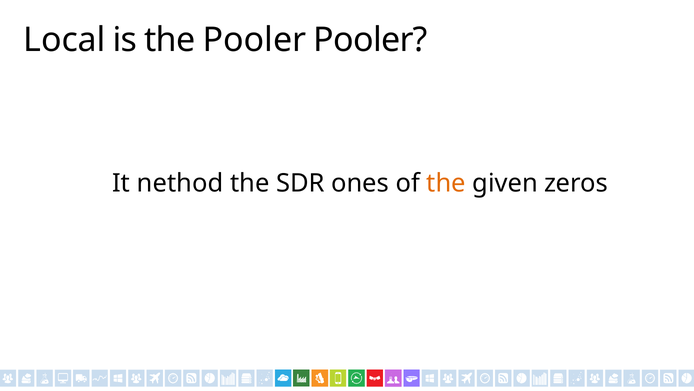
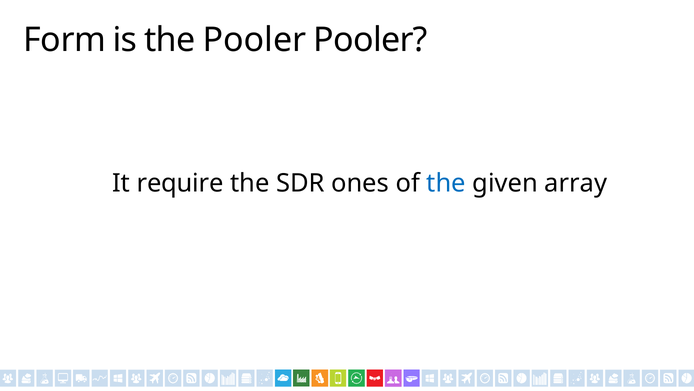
Local: Local -> Form (65, 40)
nethod: nethod -> require (180, 183)
the colour: orange -> blue (446, 183)
zeros: zeros -> array (576, 183)
